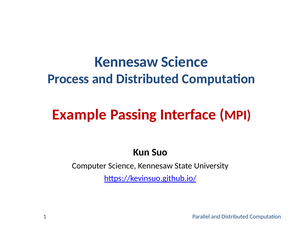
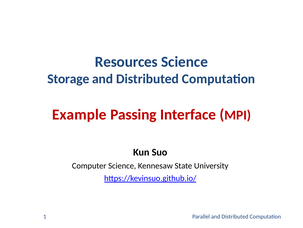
Kennesaw: Kennesaw -> Resources (126, 62)
Process: Process -> Storage (68, 79)
